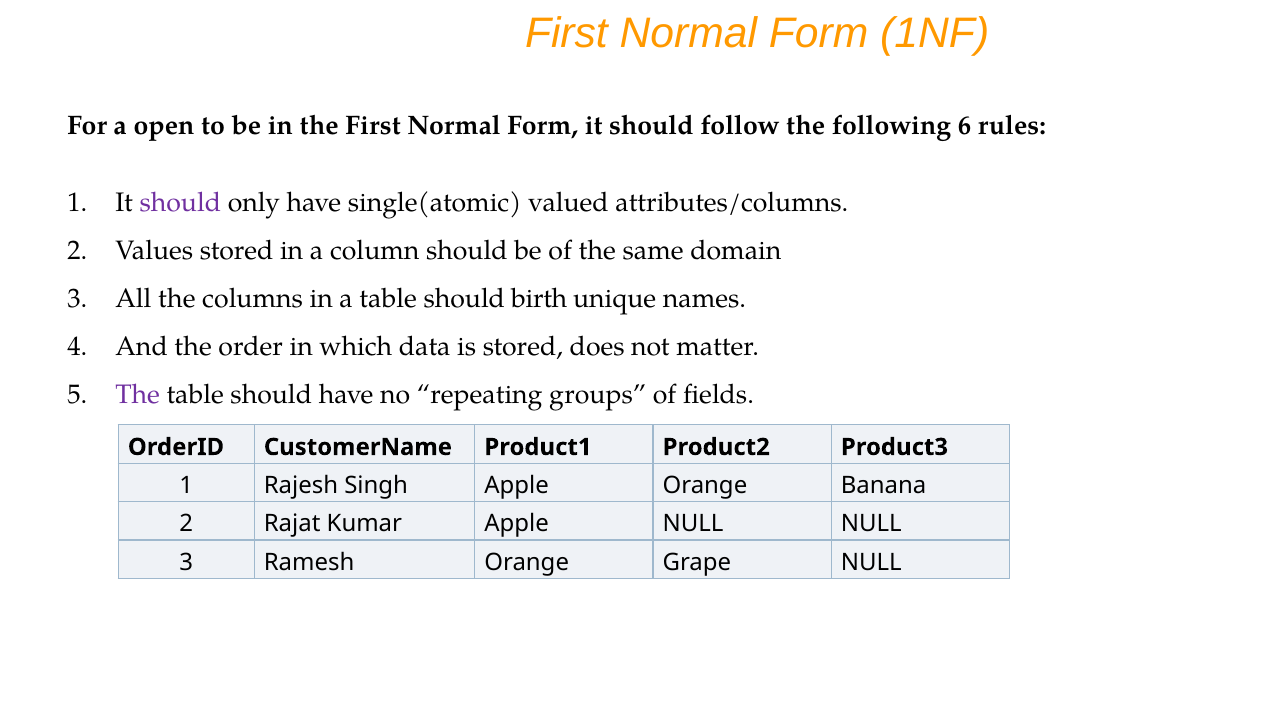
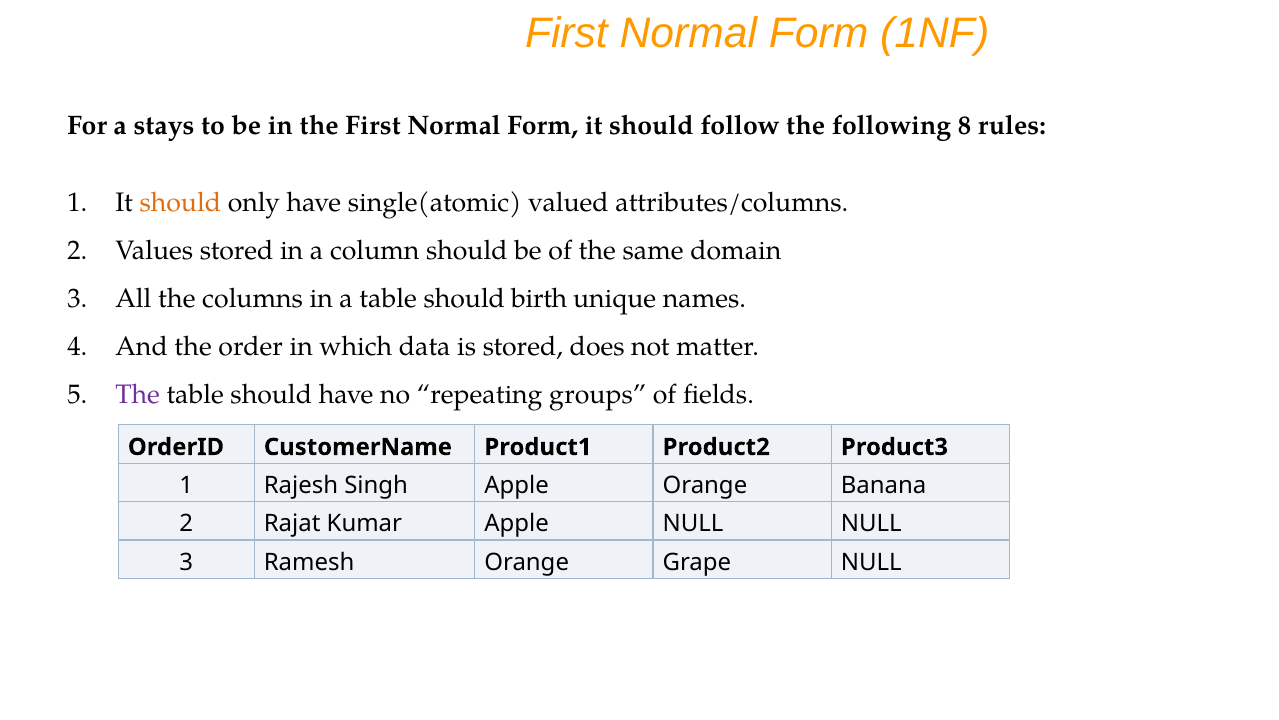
open: open -> stays (164, 125)
6: 6 -> 8 (965, 125)
should colour: purple -> orange (180, 202)
